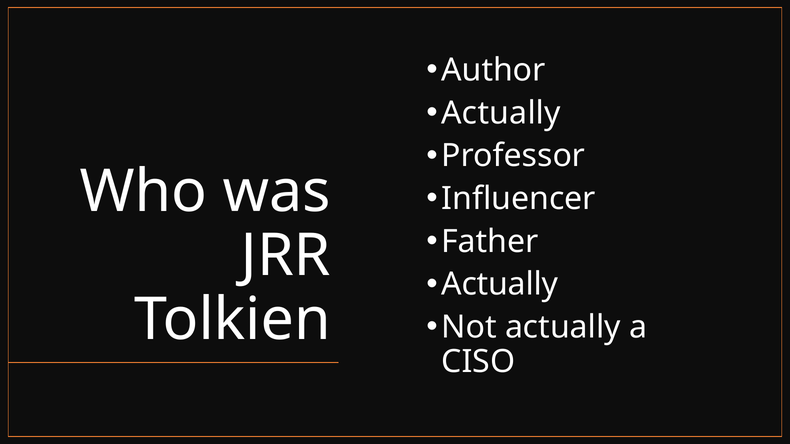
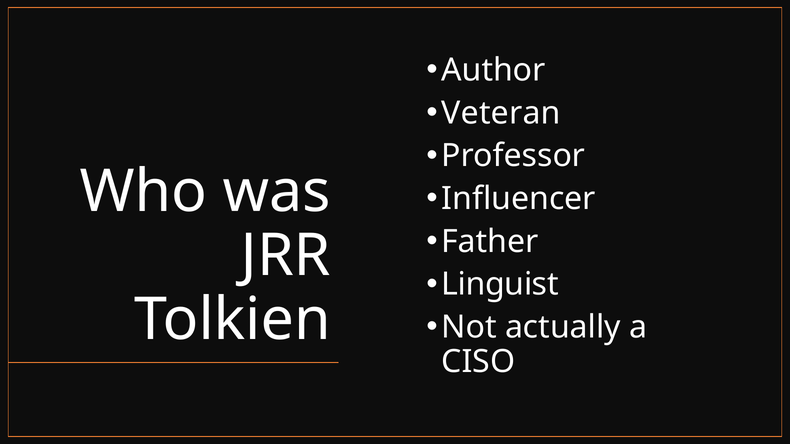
Actually: Actually -> Veteran (501, 113)
Actually: Actually -> Linguist (500, 285)
